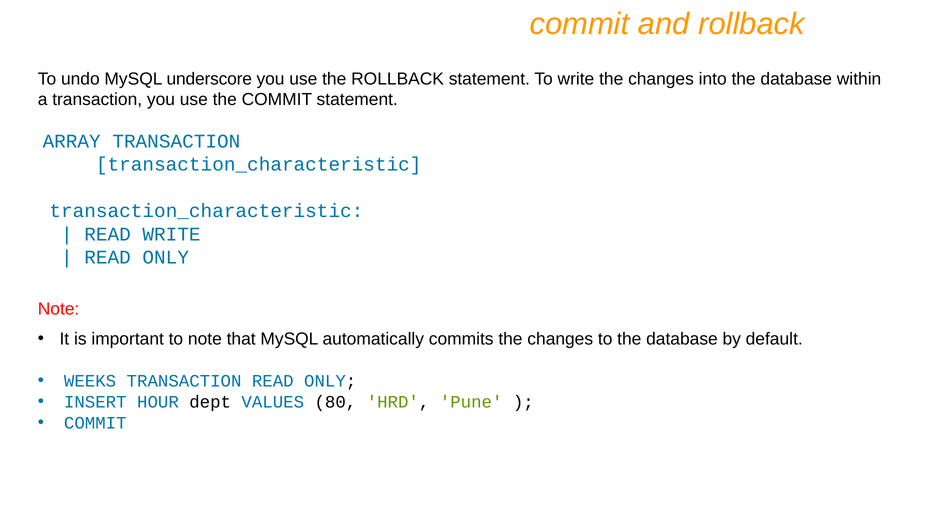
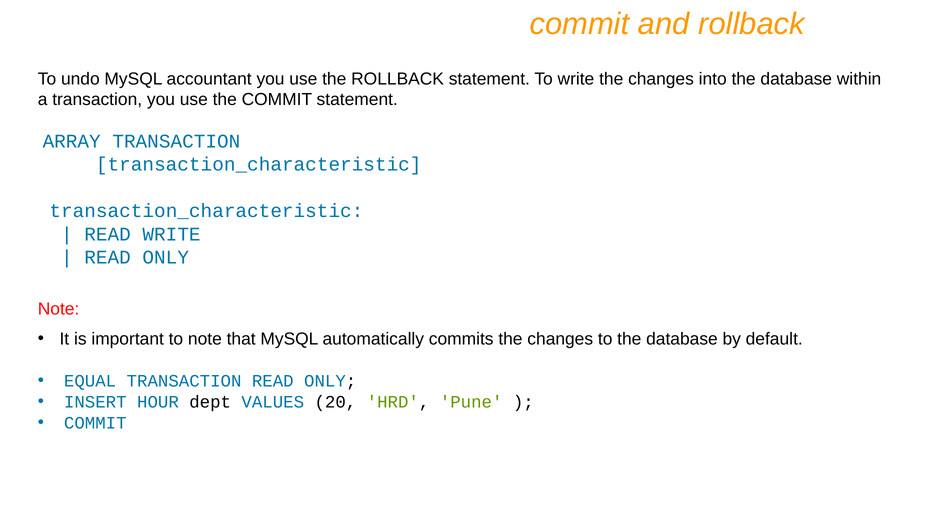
underscore: underscore -> accountant (209, 79)
WEEKS: WEEKS -> EQUAL (90, 381)
80: 80 -> 20 (335, 402)
